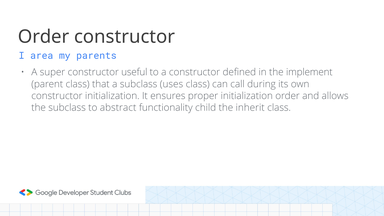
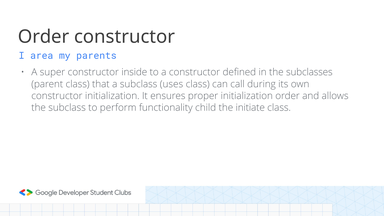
useful: useful -> inside (134, 72)
implement: implement -> subclasses (309, 72)
abstract: abstract -> perform (118, 108)
inherit: inherit -> initiate (250, 108)
